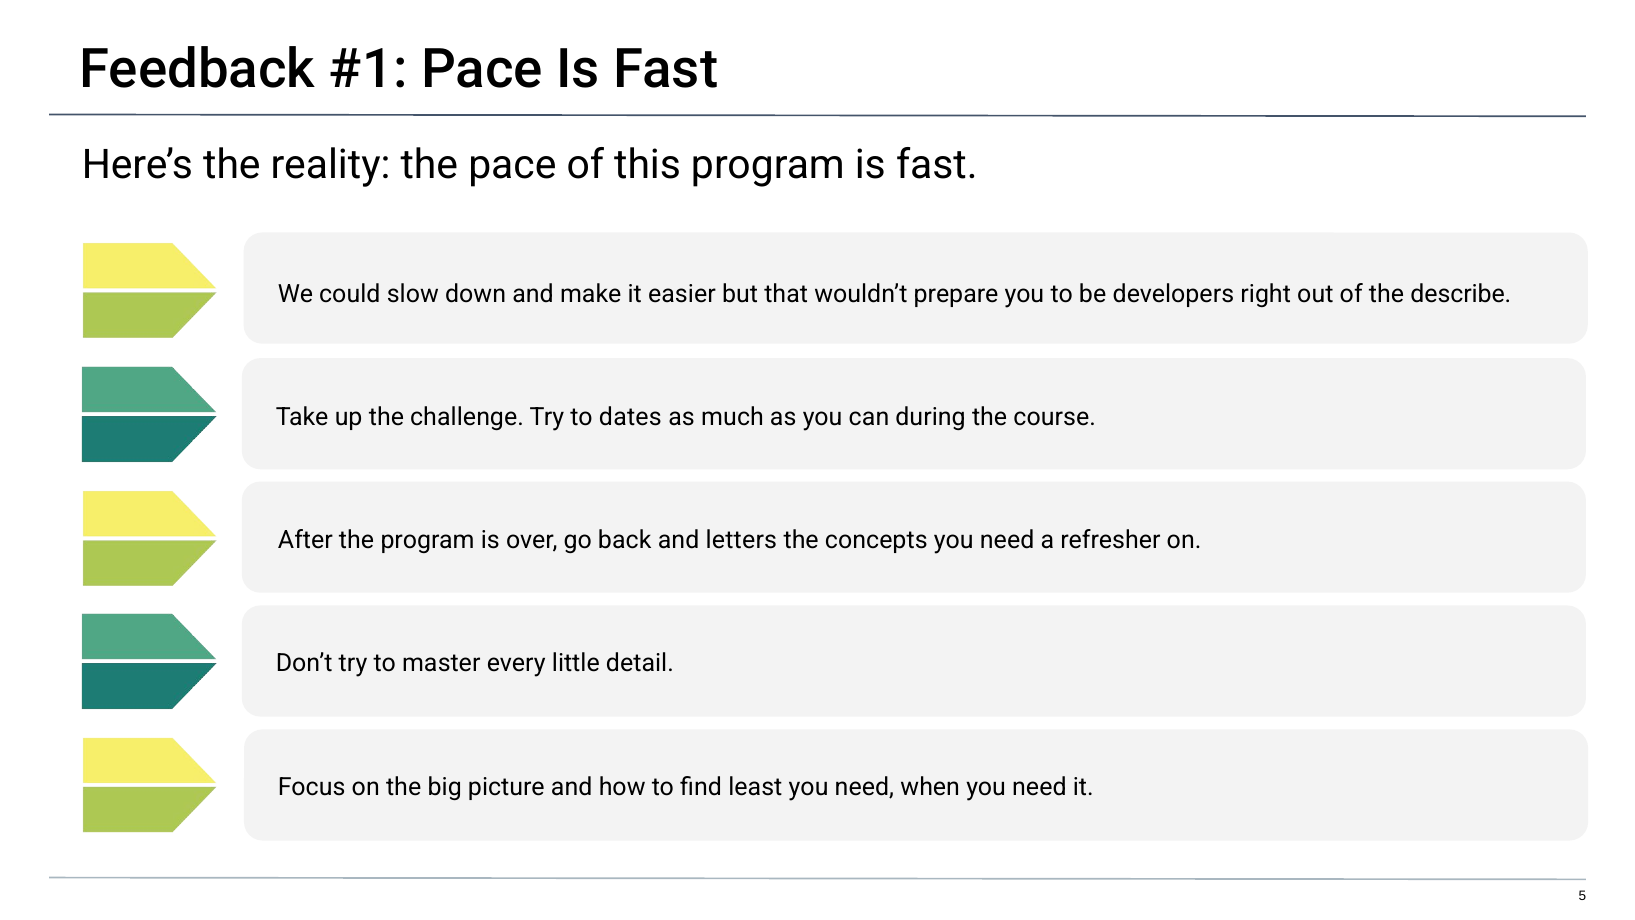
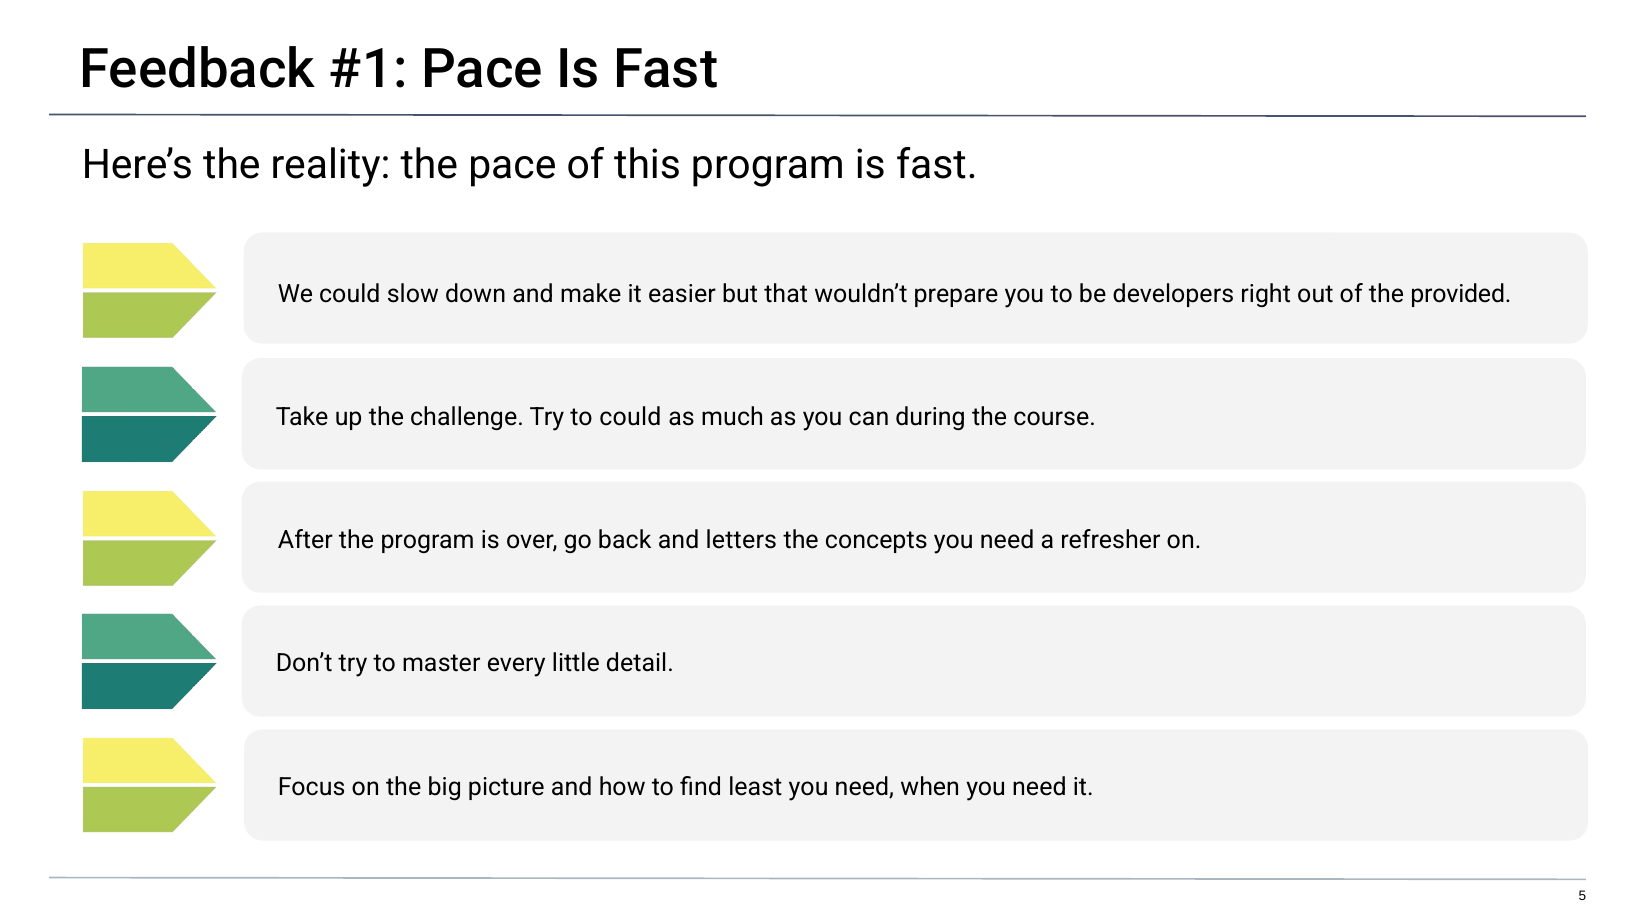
describe: describe -> provided (1461, 294)
to dates: dates -> could (630, 417)
